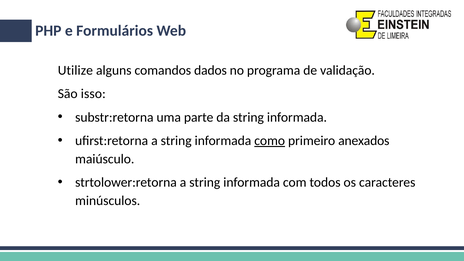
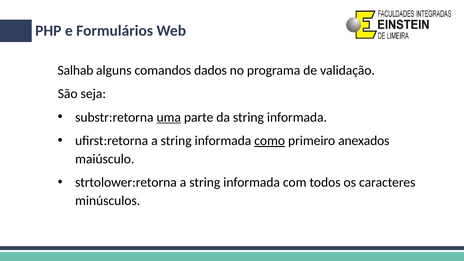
Utilize: Utilize -> Salhab (75, 70)
isso: isso -> seja (93, 94)
uma underline: none -> present (169, 117)
